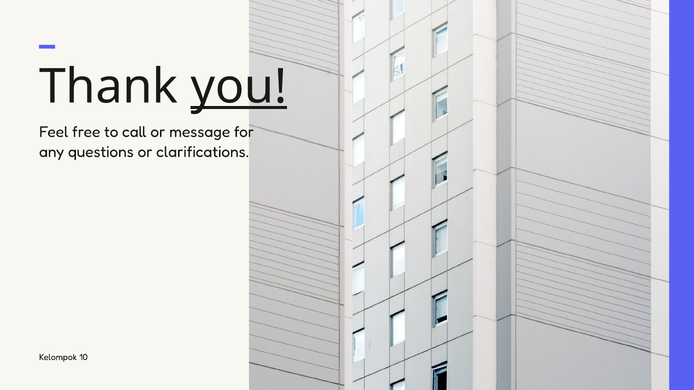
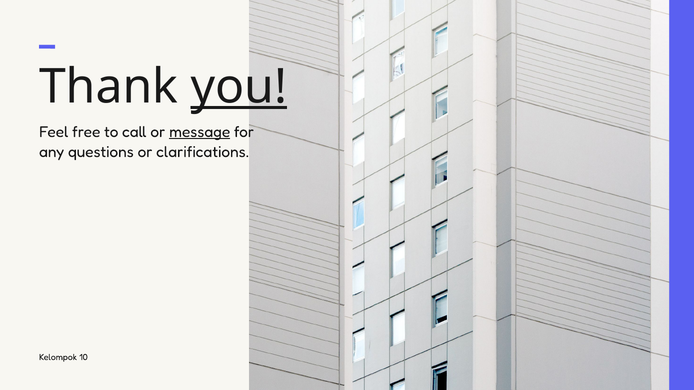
message underline: none -> present (200, 132)
